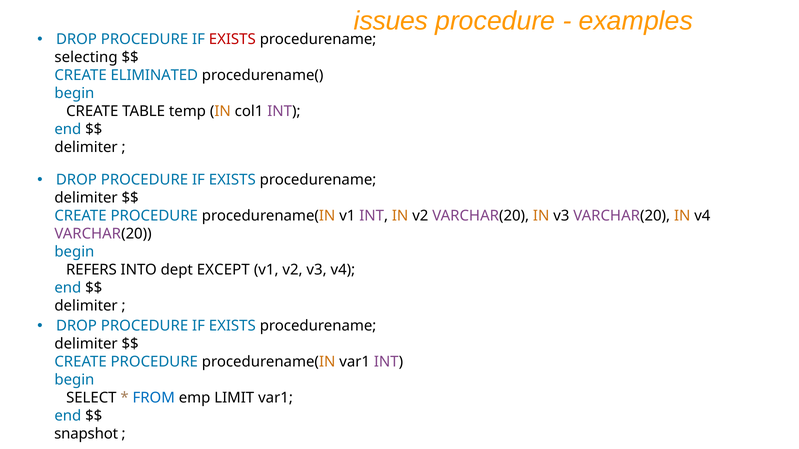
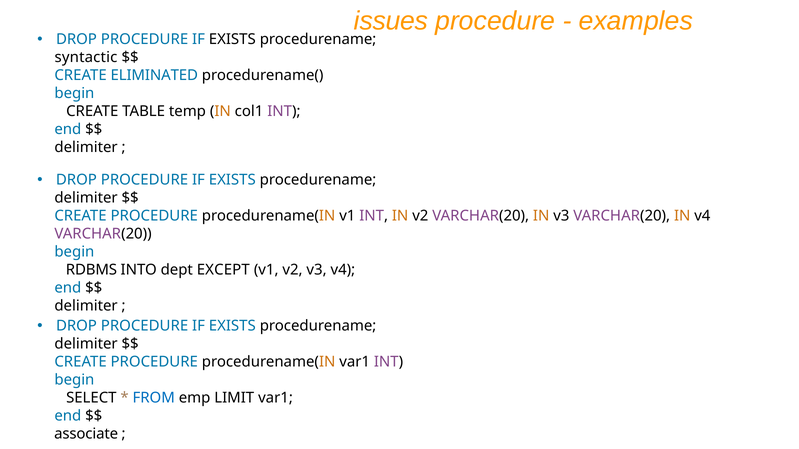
EXISTS colour: red -> black (232, 39)
selecting: selecting -> syntactic (86, 57)
REFERS: REFERS -> RDBMS (91, 270)
snapshot: snapshot -> associate (86, 434)
